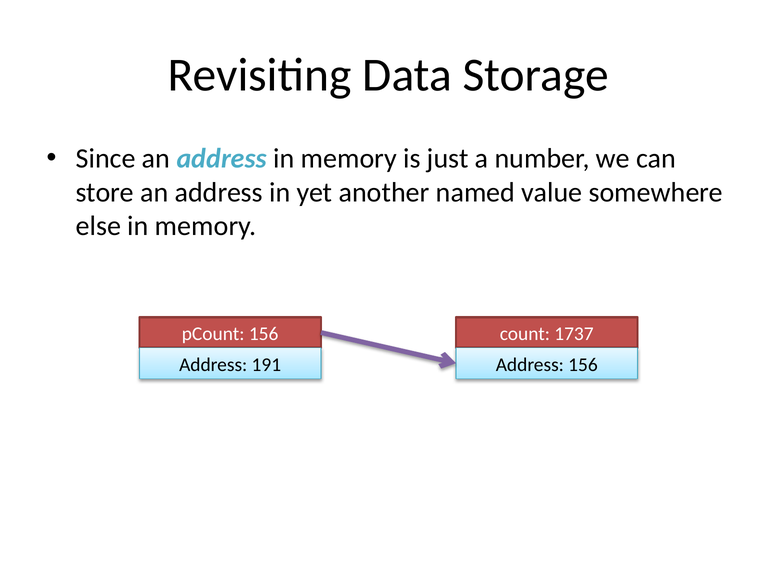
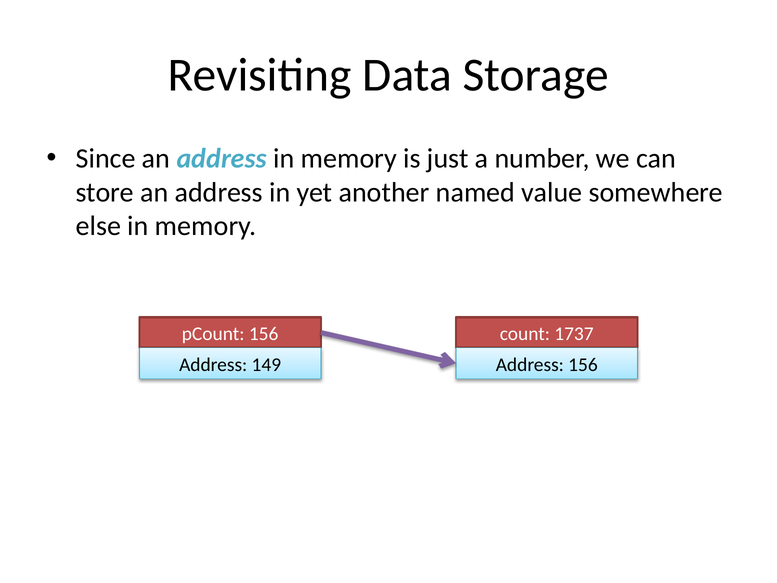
191: 191 -> 149 (266, 365)
